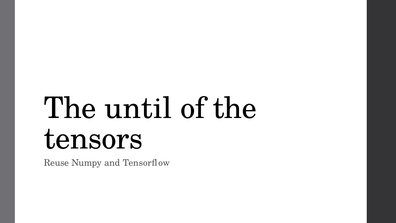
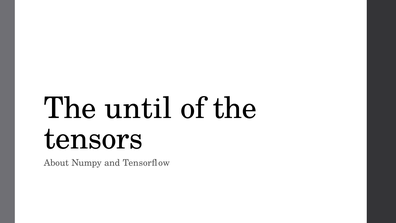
Reuse: Reuse -> About (56, 163)
